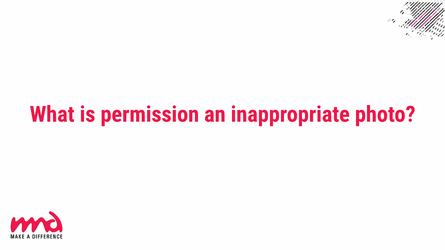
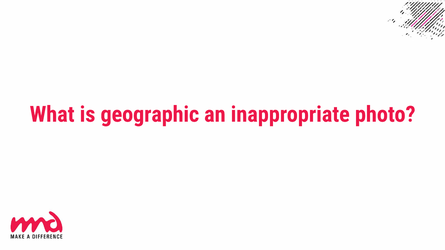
permission: permission -> geographic (150, 115)
